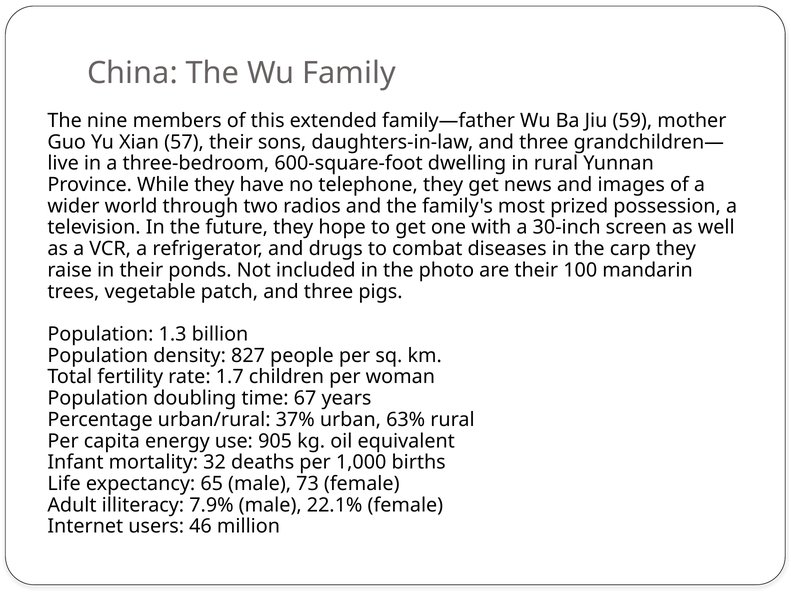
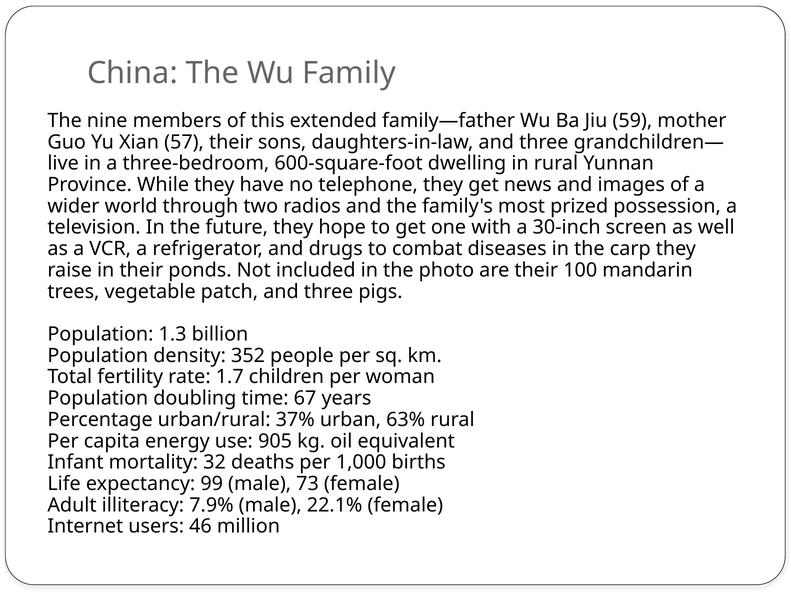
827: 827 -> 352 (248, 356)
65: 65 -> 99 (212, 484)
